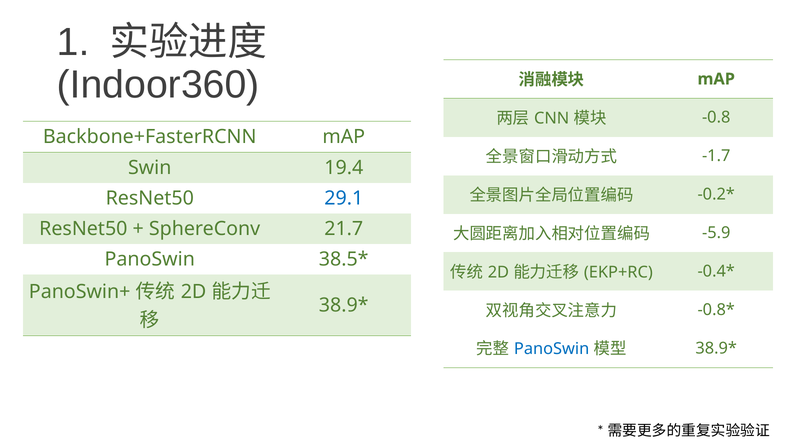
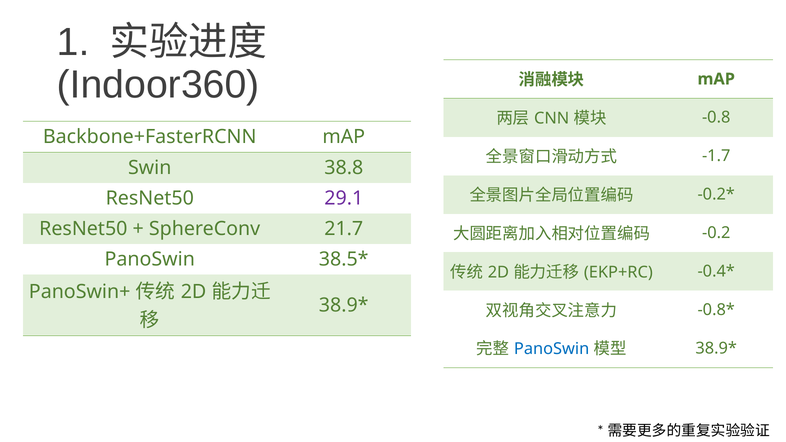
19.4: 19.4 -> 38.8 (344, 168)
29.1 colour: blue -> purple (344, 198)
-5.9: -5.9 -> -0.2 (716, 233)
